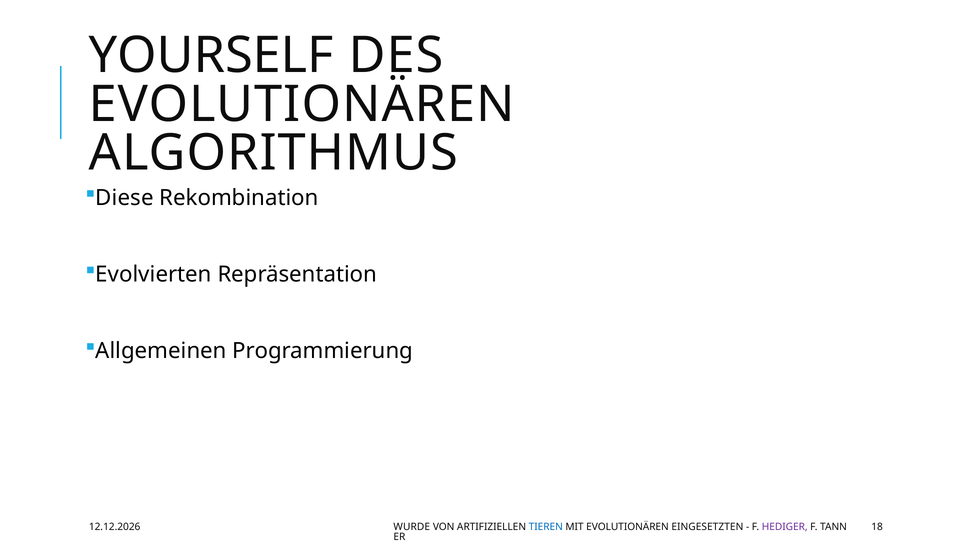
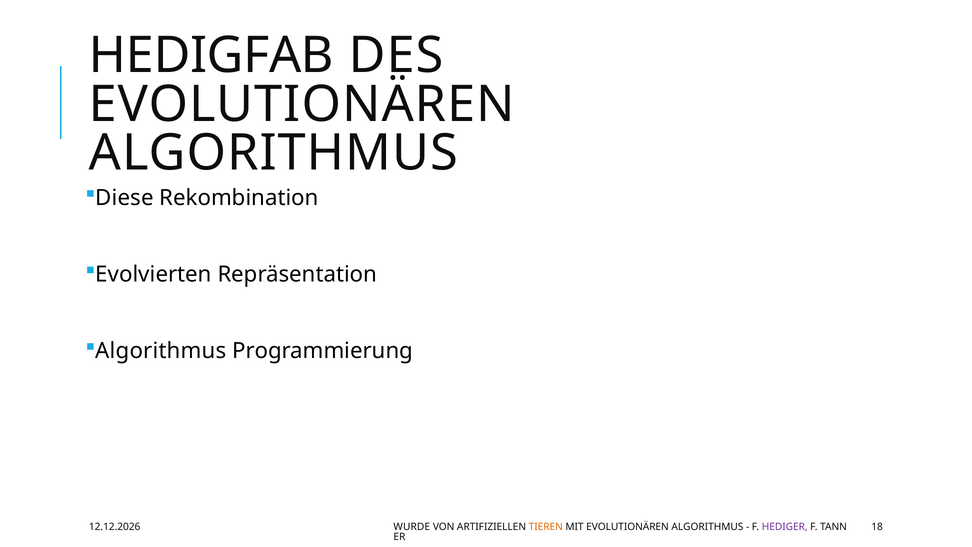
YOURSELF: YOURSELF -> HEDIGFAB (211, 56)
Allgemeinen: Allgemeinen -> Algorithmus (161, 351)
TIEREN colour: blue -> orange (546, 527)
MIT EVOLUTIONÄREN EINGESETZTEN: EINGESETZTEN -> ALGORITHMUS (707, 527)
